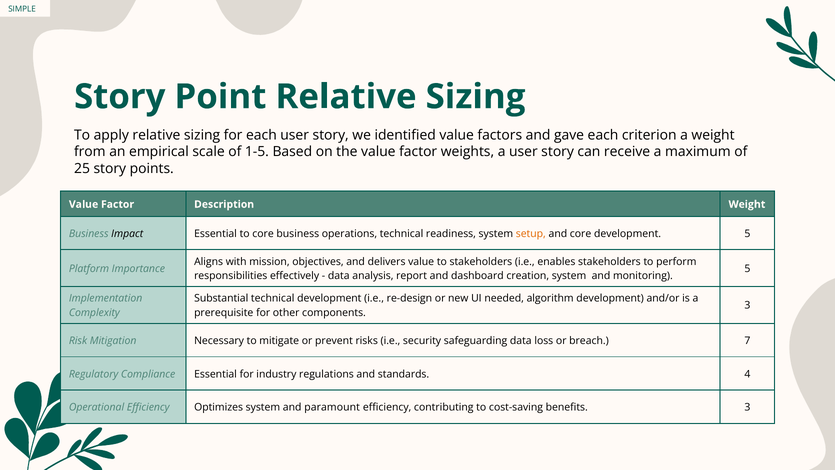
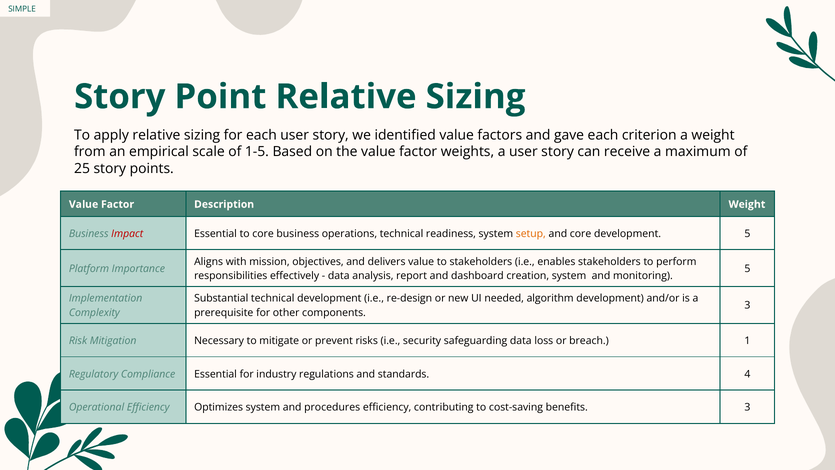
Impact colour: black -> red (127, 233)
7: 7 -> 1 (747, 340)
paramount: paramount -> procedures (332, 407)
